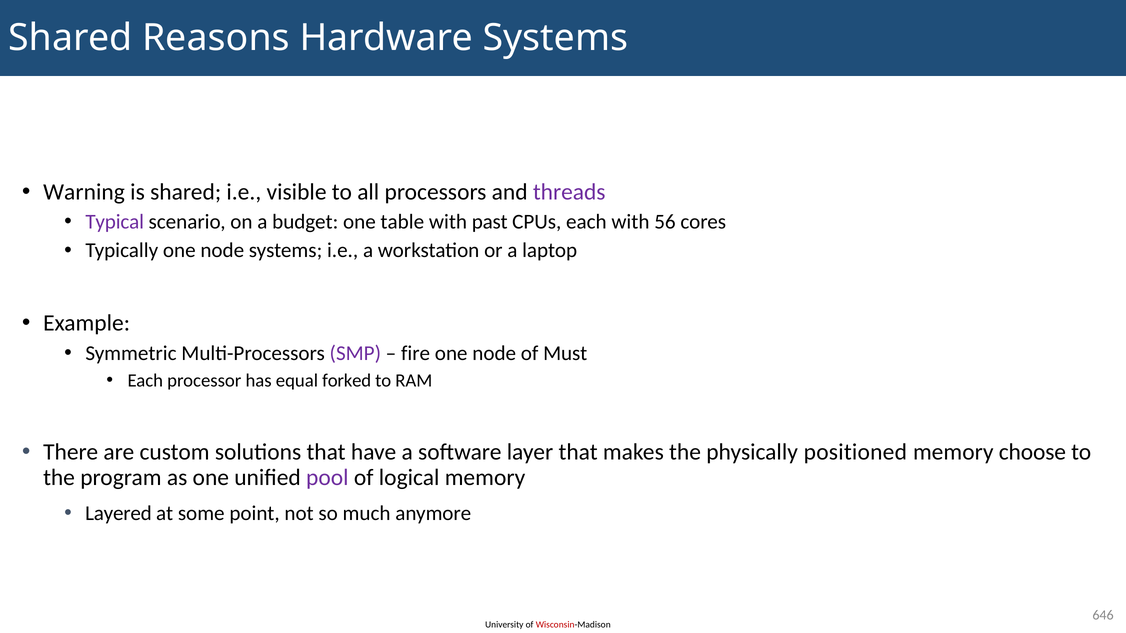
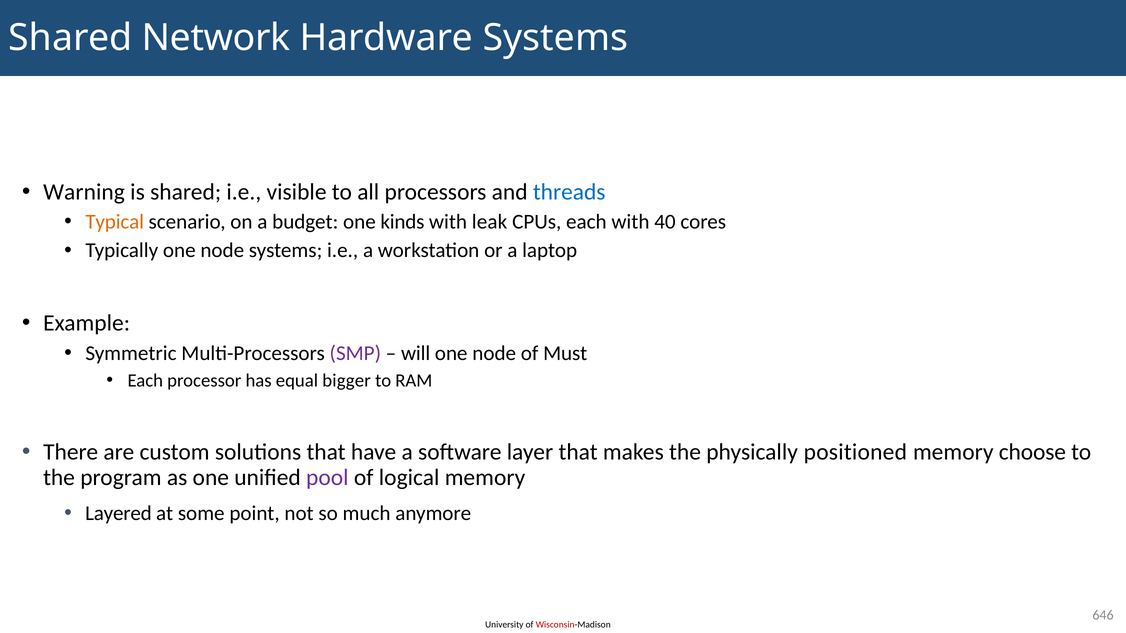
Reasons: Reasons -> Network (216, 38)
threads colour: purple -> blue (569, 192)
Typical colour: purple -> orange (115, 222)
table: table -> kinds (402, 222)
past: past -> leak (490, 222)
56: 56 -> 40 (665, 222)
fire: fire -> will (416, 353)
forked: forked -> bigger (347, 381)
